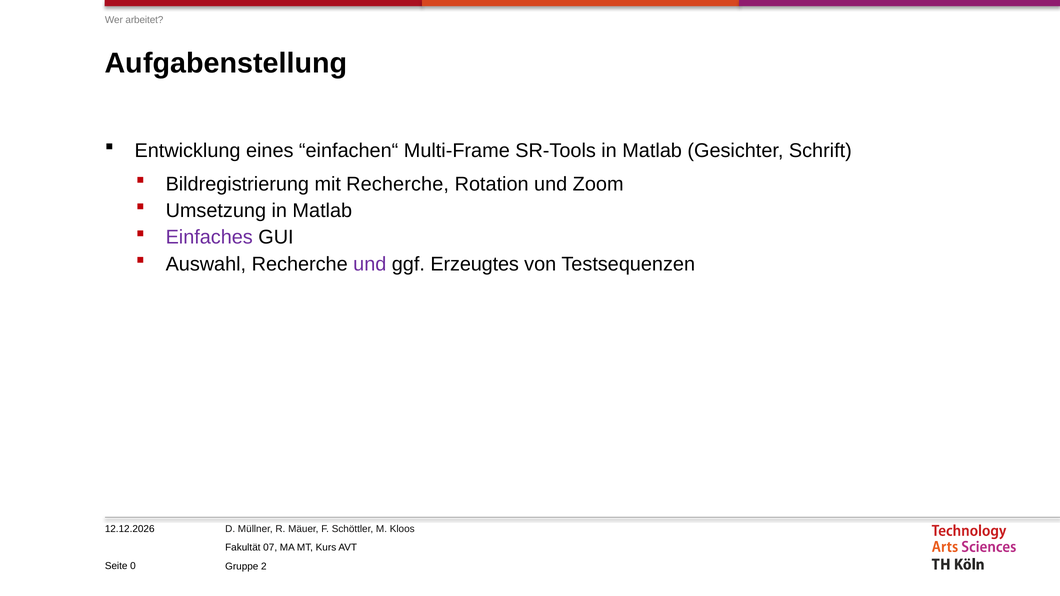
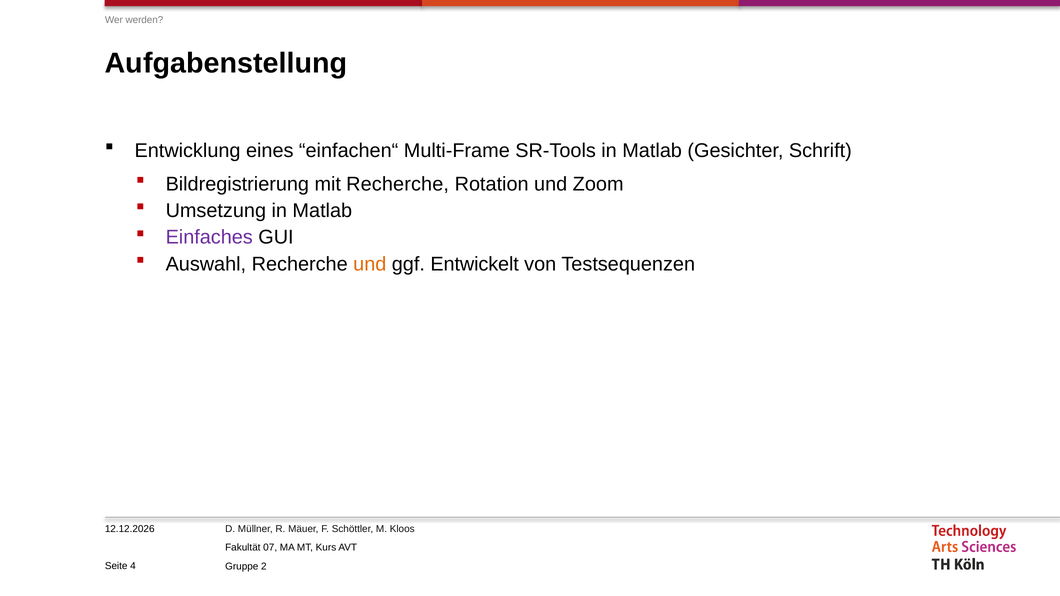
arbeitet: arbeitet -> werden (144, 20)
und colour: purple -> orange (370, 264)
Erzeugtes: Erzeugtes -> Entwickelt (475, 264)
0: 0 -> 4 (133, 566)
